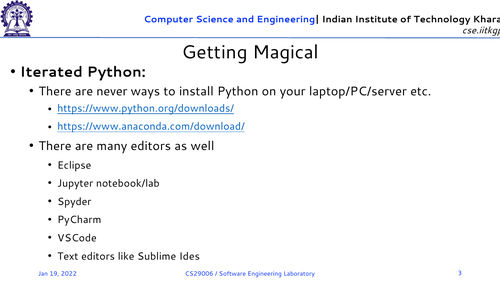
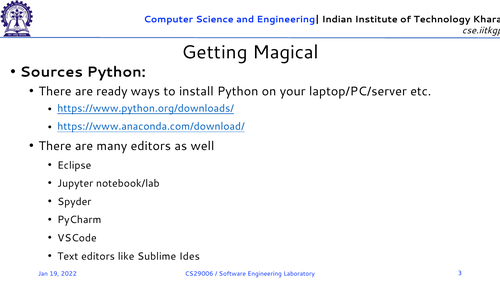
Iterated: Iterated -> Sources (51, 72)
never: never -> ready (112, 91)
